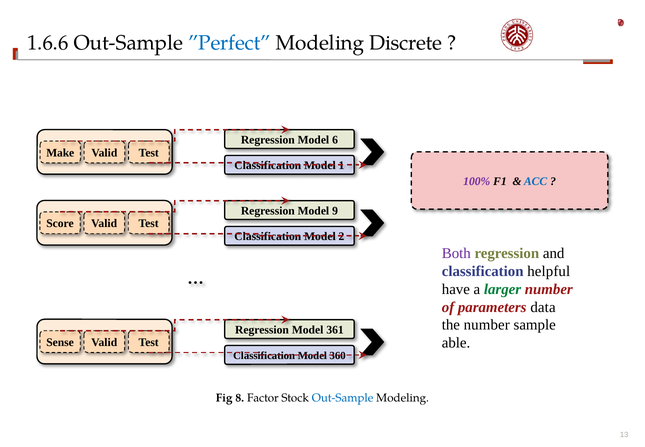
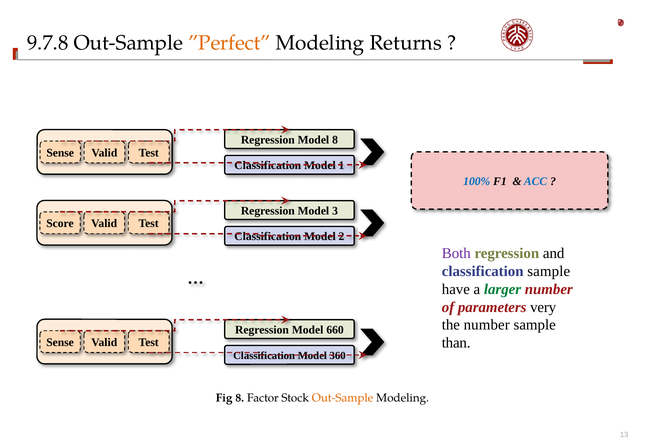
1.6.6: 1.6.6 -> 9.7.8 (48, 43)
”Perfect colour: blue -> orange (229, 43)
Discrete: Discrete -> Returns (406, 43)
Model 6: 6 -> 8 (335, 140)
Make: Make -> Sense (60, 153)
100% colour: purple -> blue (477, 181)
9: 9 -> 3 (335, 211)
classification helpful: helpful -> sample (549, 271)
data: data -> very (543, 307)
361: 361 -> 660 (335, 330)
able: able -> than (456, 343)
Out-Sample colour: blue -> orange (343, 398)
